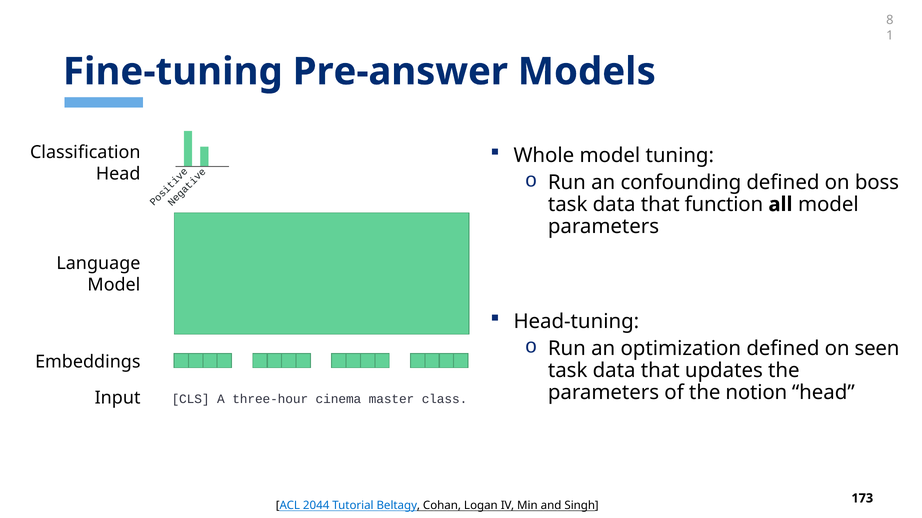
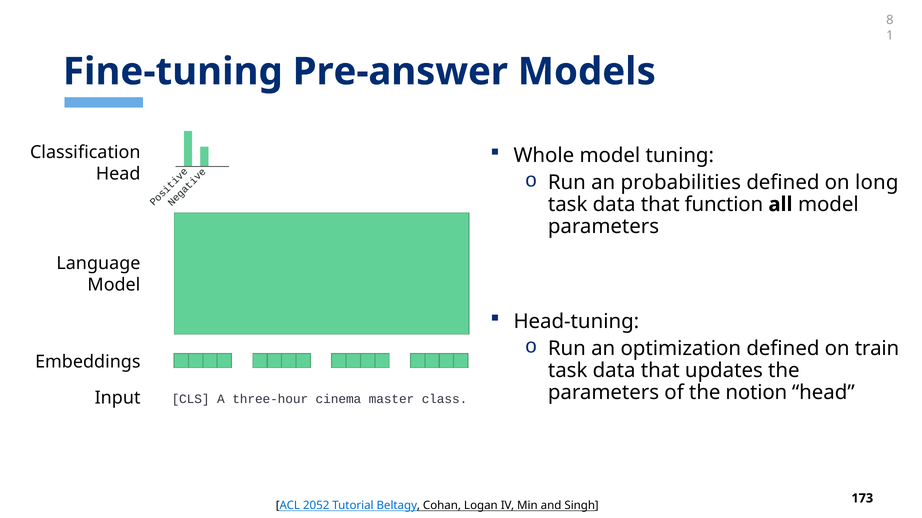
confounding: confounding -> probabilities (681, 183)
boss: boss -> long (877, 183)
seen: seen -> train (877, 349)
2044: 2044 -> 2052 (316, 506)
